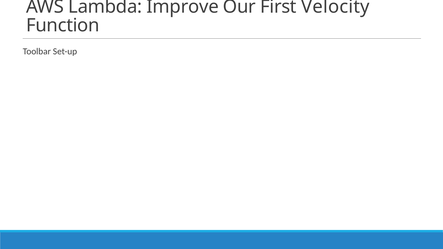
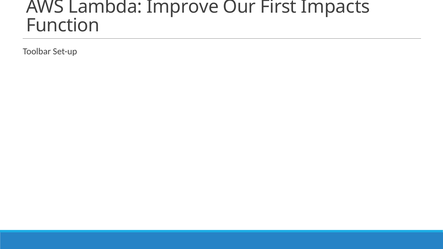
Velocity: Velocity -> Impacts (336, 7)
